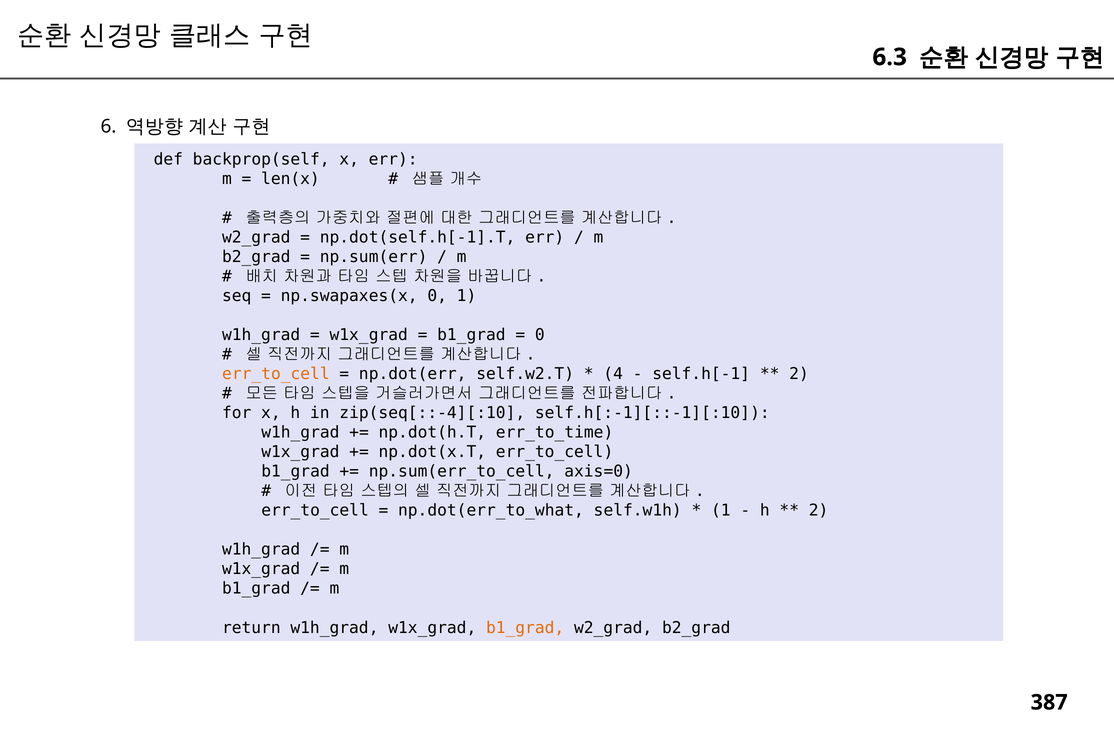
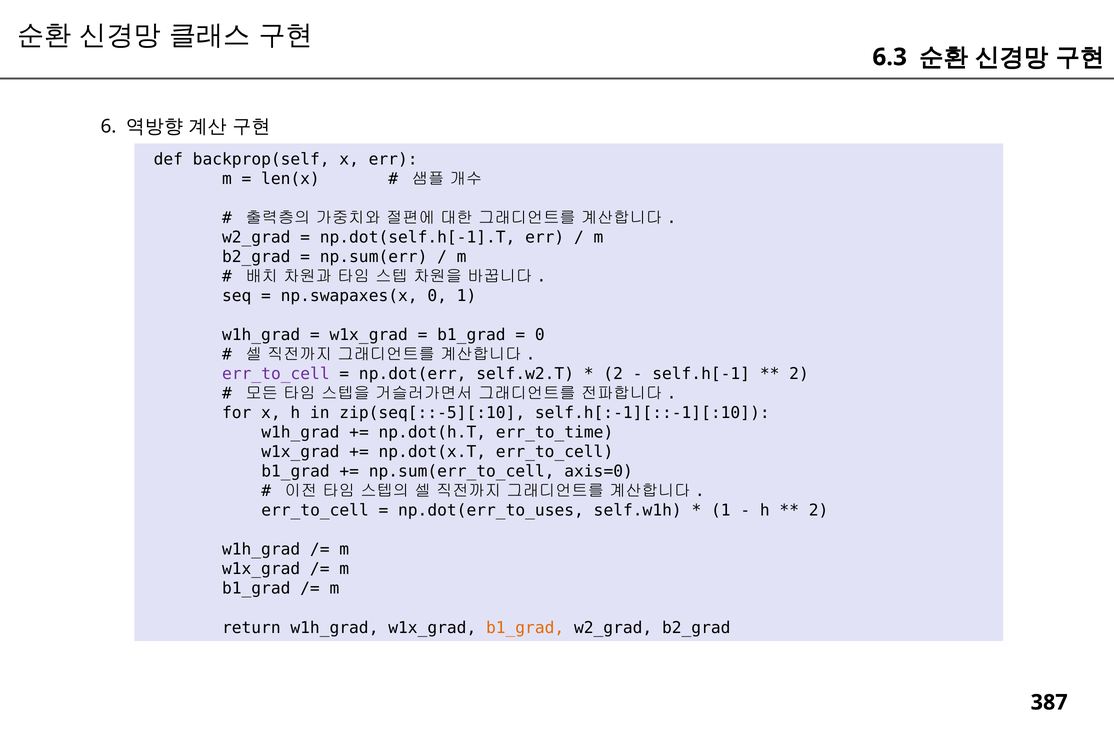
err_to_cell colour: orange -> purple (276, 374)
4: 4 -> 2 (613, 374)
zip(seq[::-4][:10: zip(seq[::-4][:10 -> zip(seq[::-5][:10 (432, 413)
np.dot(err_to_what: np.dot(err_to_what -> np.dot(err_to_uses (491, 510)
